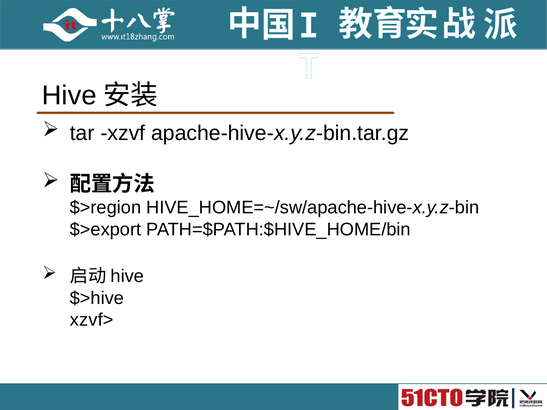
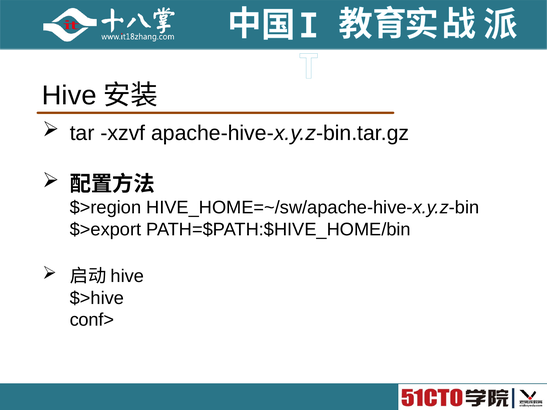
xzvf>: xzvf> -> conf> (92, 320)
